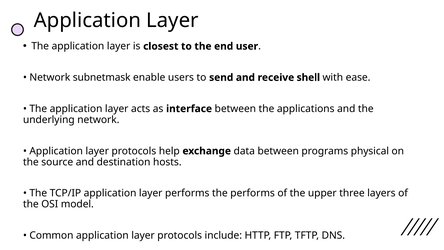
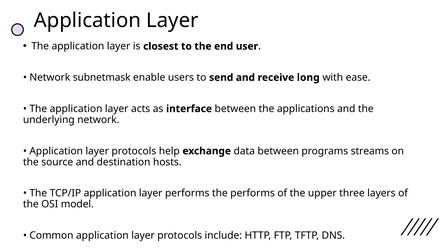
shell: shell -> long (308, 77)
physical: physical -> streams (370, 151)
